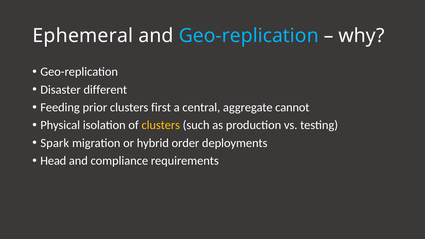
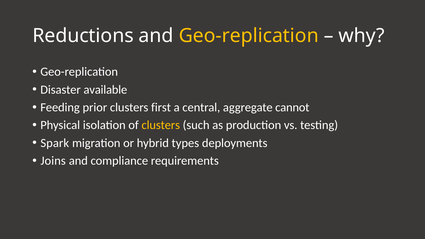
Ephemeral: Ephemeral -> Reductions (83, 36)
Geo-replication colour: light blue -> yellow (249, 36)
different: different -> available (105, 90)
order: order -> types (185, 143)
Head: Head -> Joins (53, 161)
